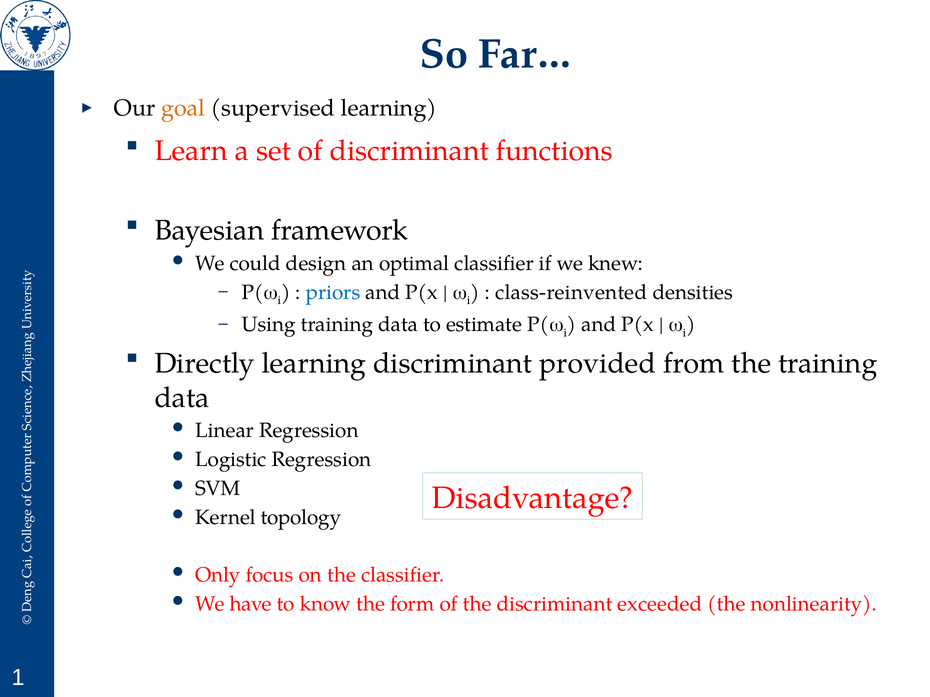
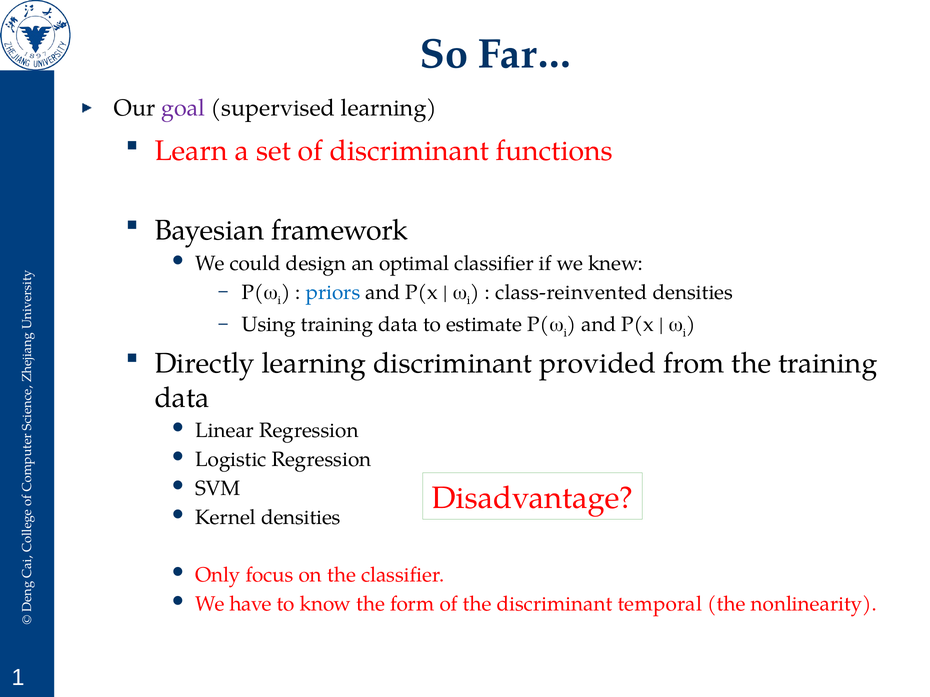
goal colour: orange -> purple (183, 108)
Kernel topology: topology -> densities (301, 518)
exceeded: exceeded -> temporal (660, 604)
